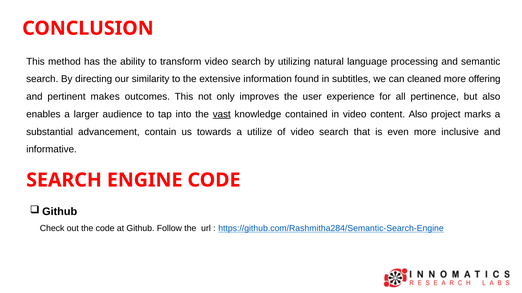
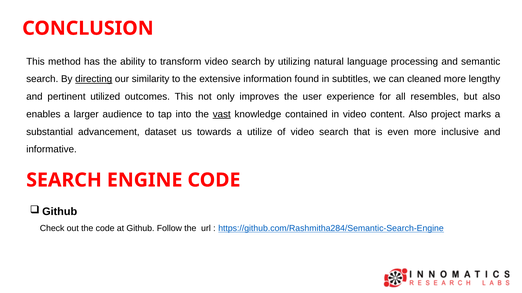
directing underline: none -> present (94, 79)
offering: offering -> lengthy (484, 79)
makes: makes -> utilized (105, 97)
pertinence: pertinence -> resembles (435, 97)
contain: contain -> dataset (161, 132)
